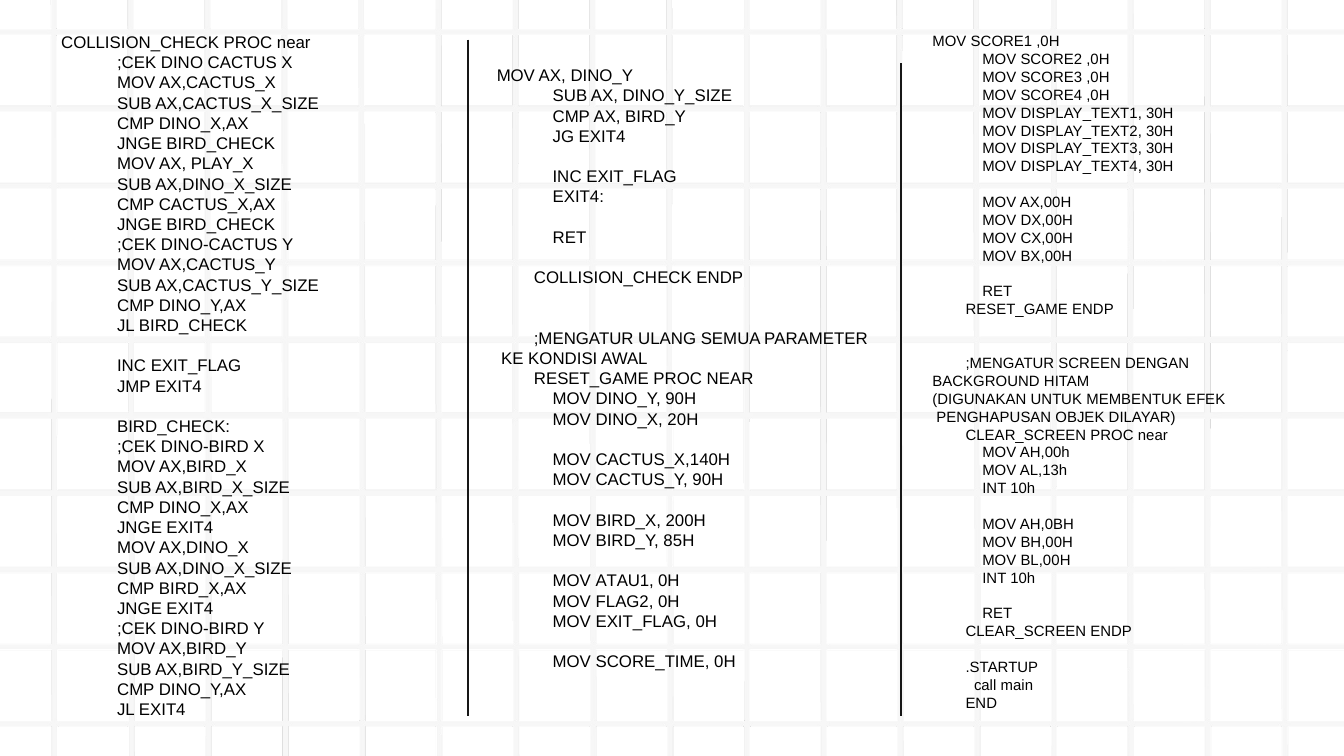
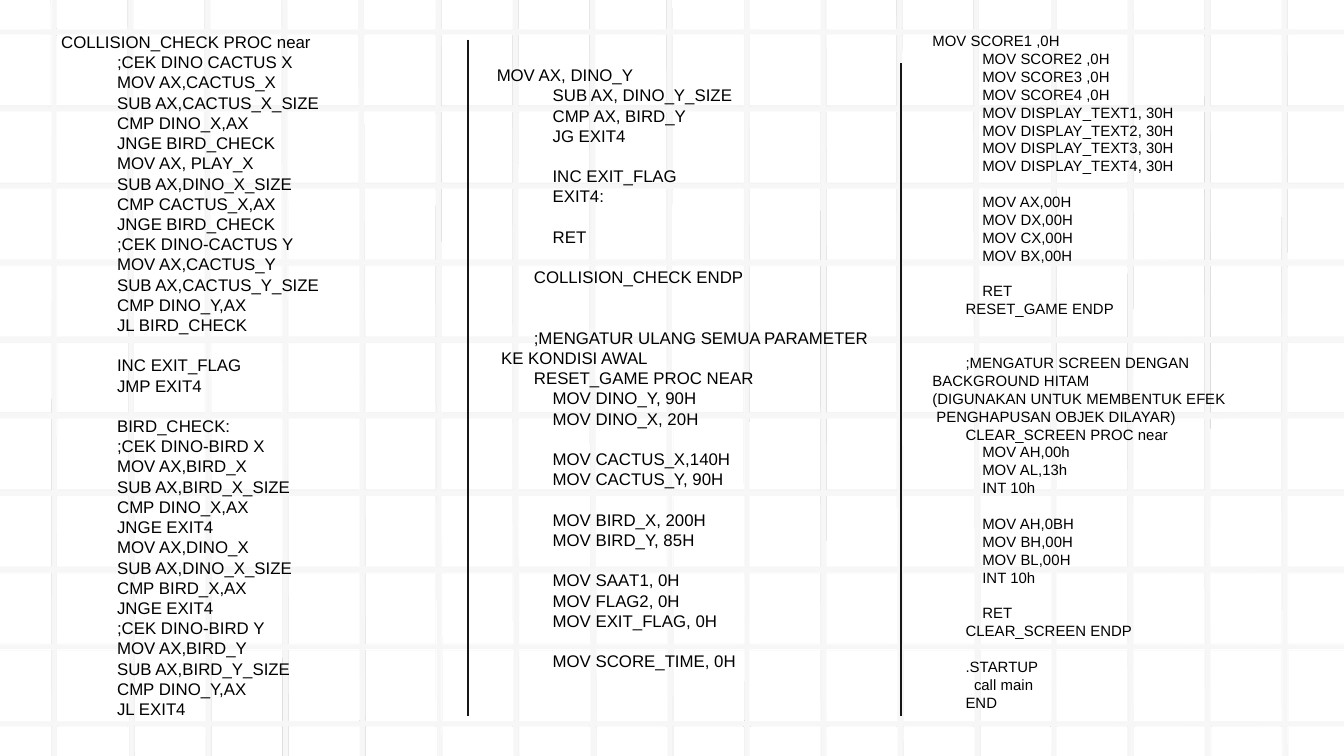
ATAU1: ATAU1 -> SAAT1 (625, 581)
